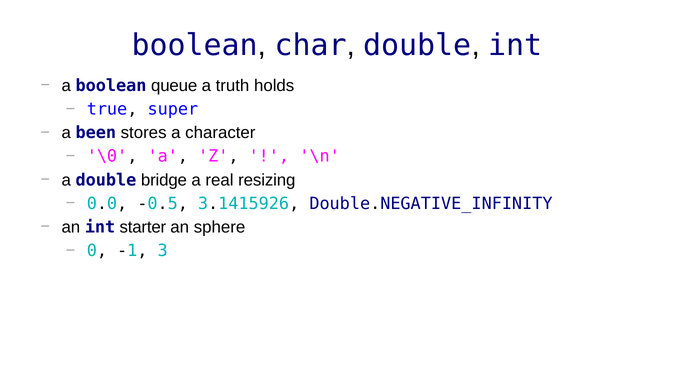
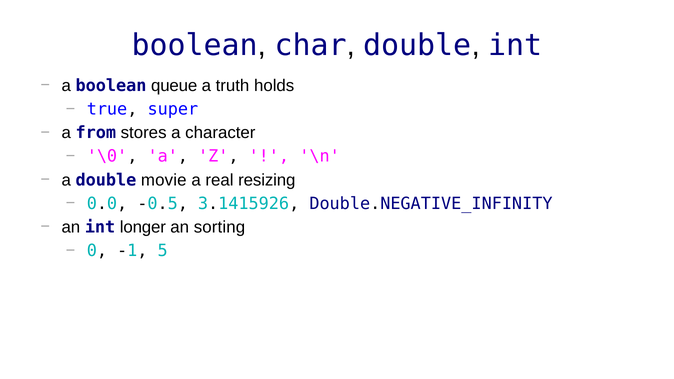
been: been -> from (96, 133)
bridge: bridge -> movie (164, 180)
starter: starter -> longer (143, 227)
sphere: sphere -> sorting (219, 227)
3: 3 -> 5 (163, 251)
